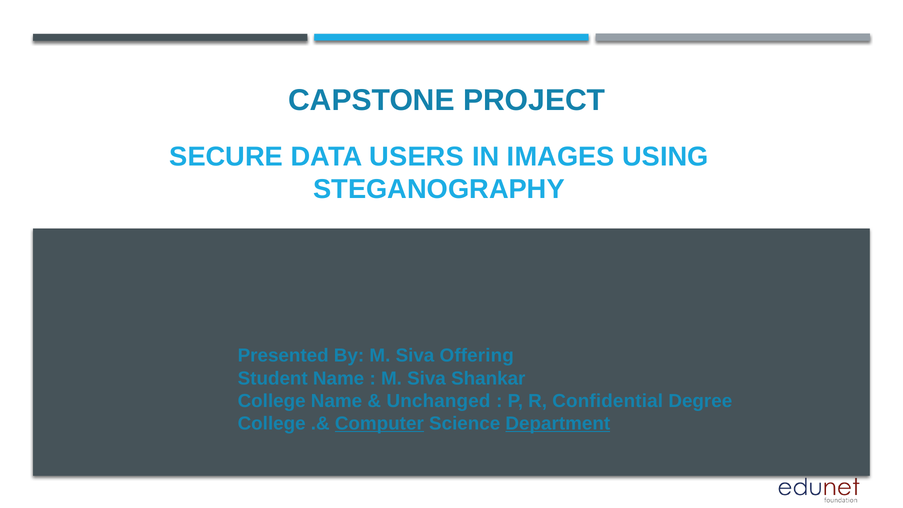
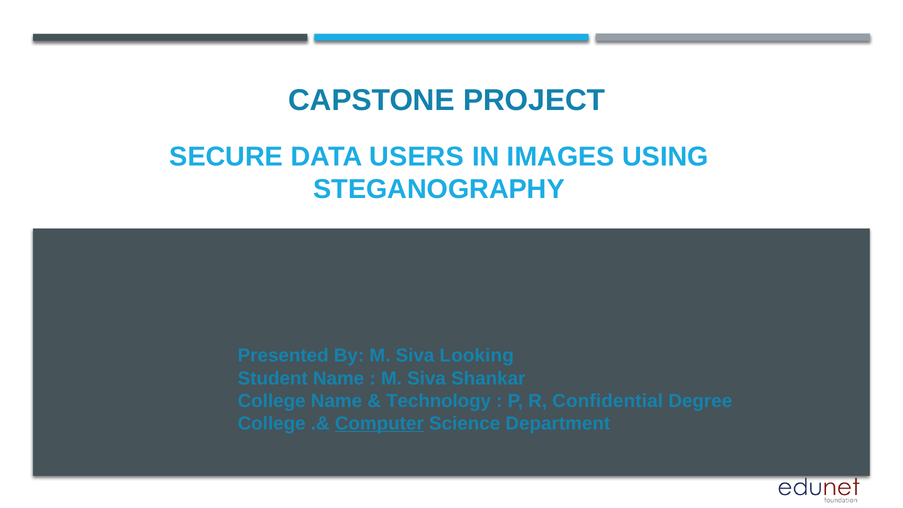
Offering: Offering -> Looking (477, 356)
Unchanged: Unchanged -> Technology (439, 401)
Department underline: present -> none (558, 423)
